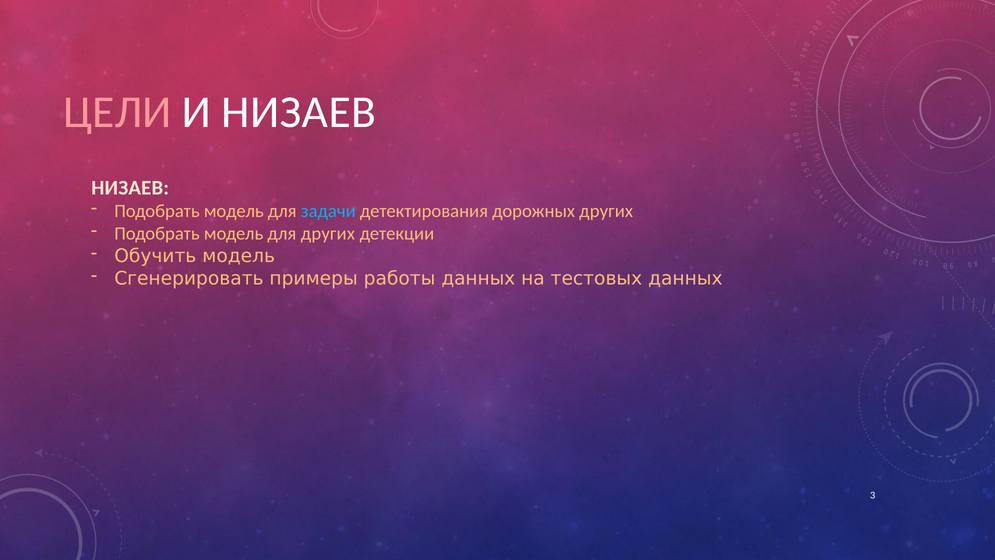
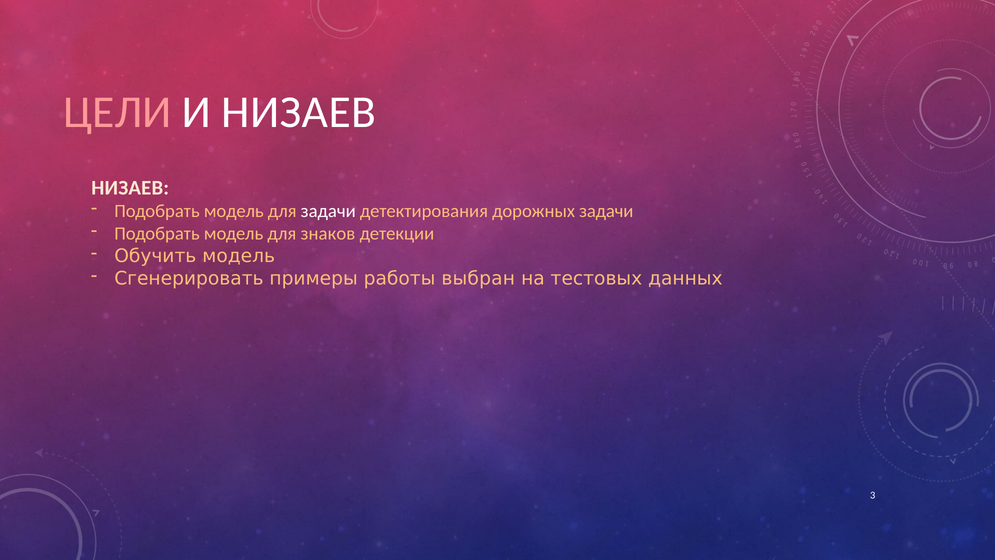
задачи colour: light blue -> white (328, 211)
дорожных других: других -> задачи (606, 211)
для других: других -> знаков (328, 234)
работы данных: данных -> выбран (478, 278)
